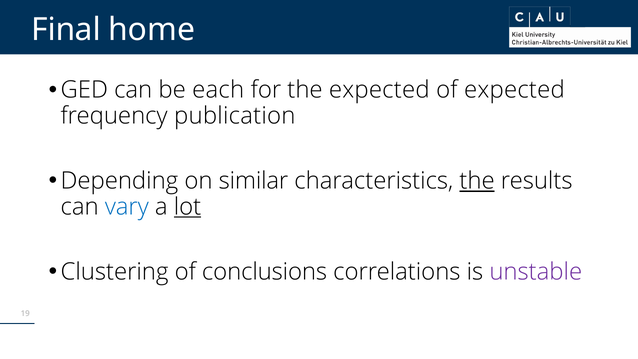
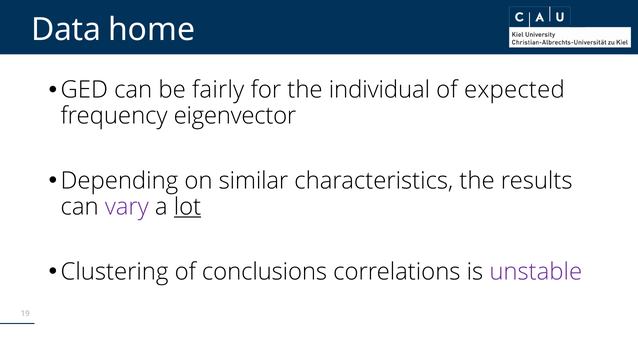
Final: Final -> Data (66, 30)
each: each -> fairly (218, 90)
the expected: expected -> individual (379, 90)
publication: publication -> eigenvector (235, 116)
the underline: present -> none (477, 181)
vary colour: blue -> purple (127, 207)
